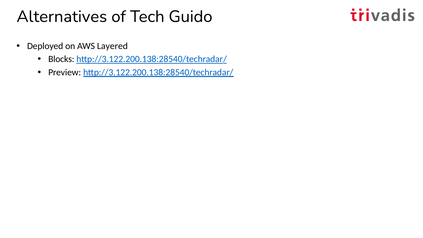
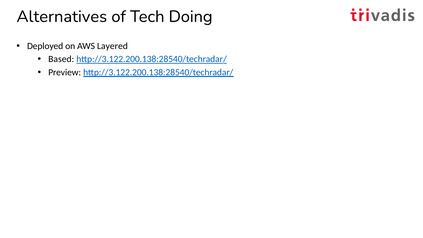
Guido: Guido -> Doing (191, 17)
Blocks: Blocks -> Based (61, 59)
